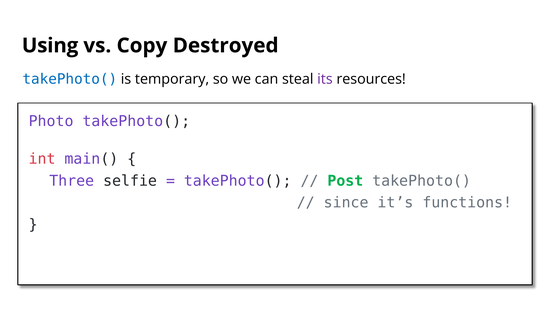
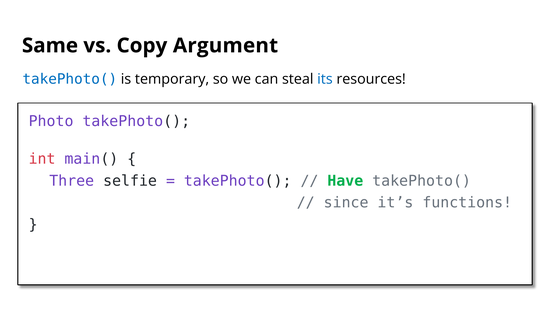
Using: Using -> Same (50, 46)
Destroyed: Destroyed -> Argument (226, 46)
its colour: purple -> blue (325, 79)
Post: Post -> Have (345, 181)
